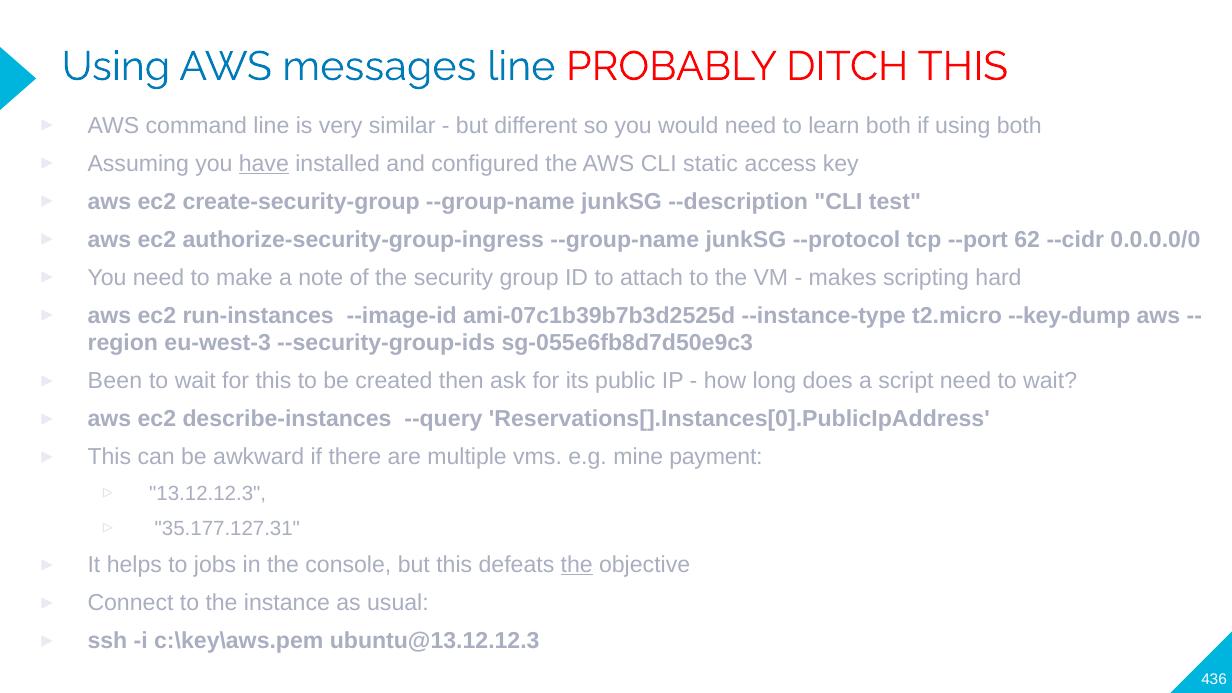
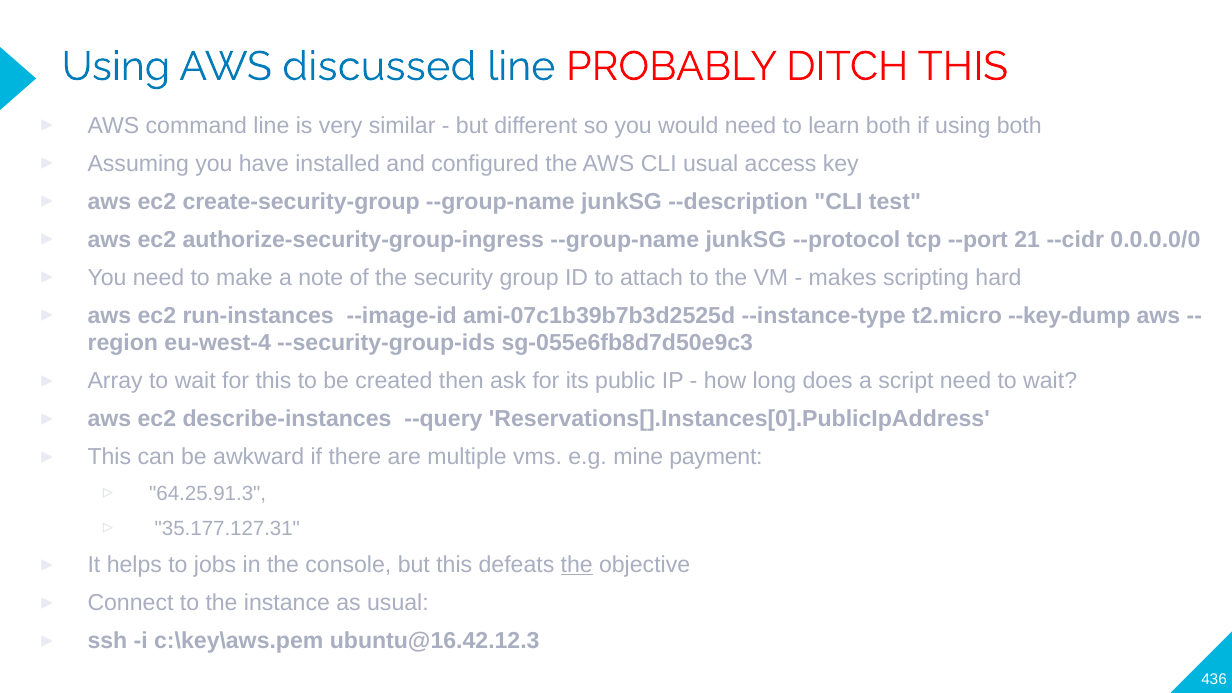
messages: messages -> discussed (379, 66)
have underline: present -> none (264, 164)
CLI static: static -> usual (711, 164)
62: 62 -> 21 (1027, 239)
eu-west-3: eu-west-3 -> eu-west-4 (218, 343)
Been: Been -> Array (115, 381)
13.12.12.3: 13.12.12.3 -> 64.25.91.3 (208, 493)
ubuntu@13.12.12.3: ubuntu@13.12.12.3 -> ubuntu@16.42.12.3 (435, 641)
